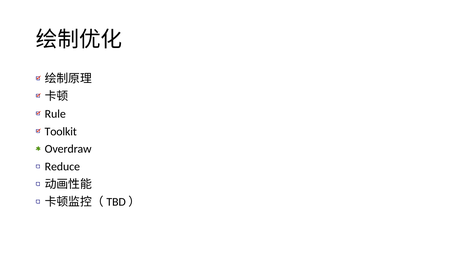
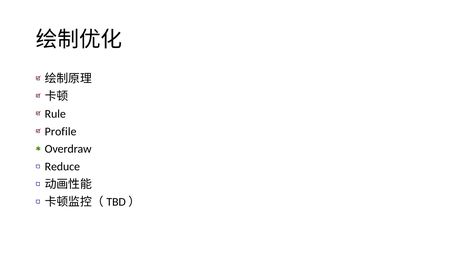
Toolkit: Toolkit -> Profile (61, 131)
